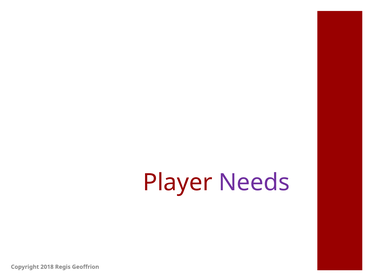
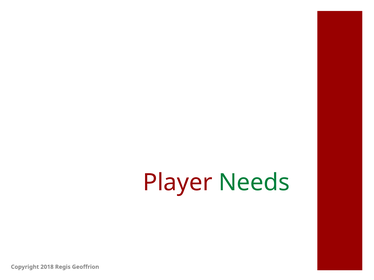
Needs colour: purple -> green (254, 183)
